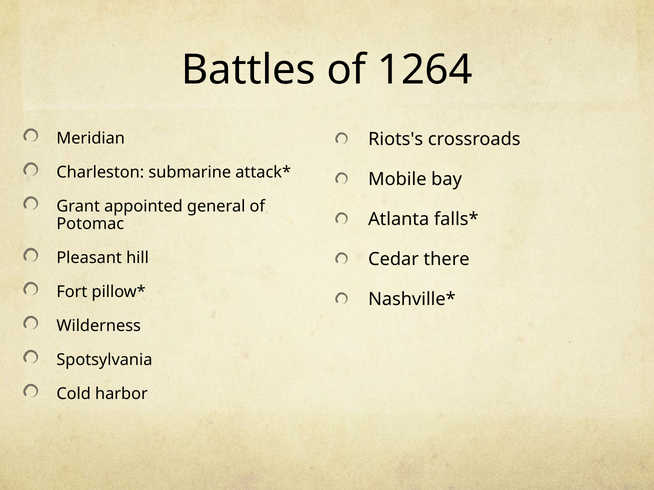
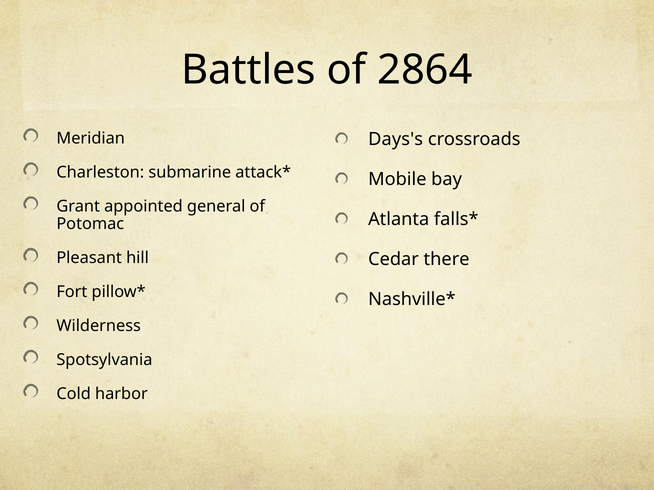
1264: 1264 -> 2864 (425, 70)
Riots's: Riots's -> Days's (396, 140)
